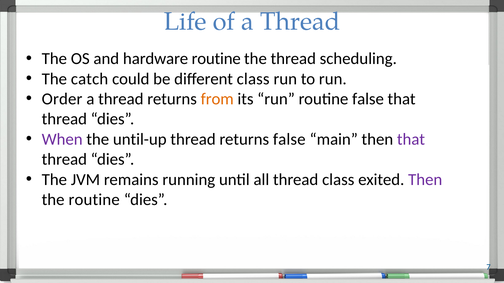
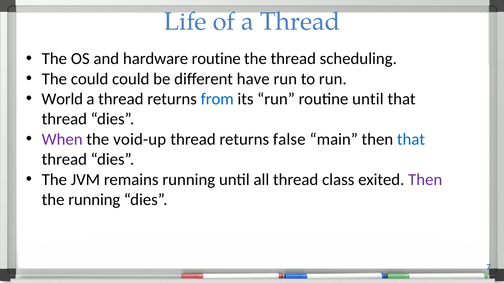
The catch: catch -> could (90, 79)
different class: class -> have (253, 79)
Order: Order -> World (62, 99)
from colour: orange -> blue (217, 99)
routine false: false -> until (368, 99)
until-up: until-up -> void-up (140, 140)
that colour: purple -> blue (411, 140)
the routine: routine -> running (94, 200)
